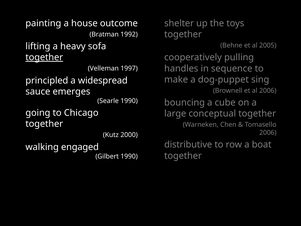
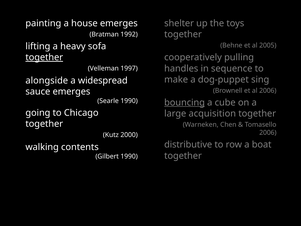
house outcome: outcome -> emerges (119, 23)
principled: principled -> alongside (47, 80)
bouncing underline: none -> present (185, 102)
conceptual: conceptual -> acquisition (212, 114)
engaged: engaged -> contents (80, 147)
